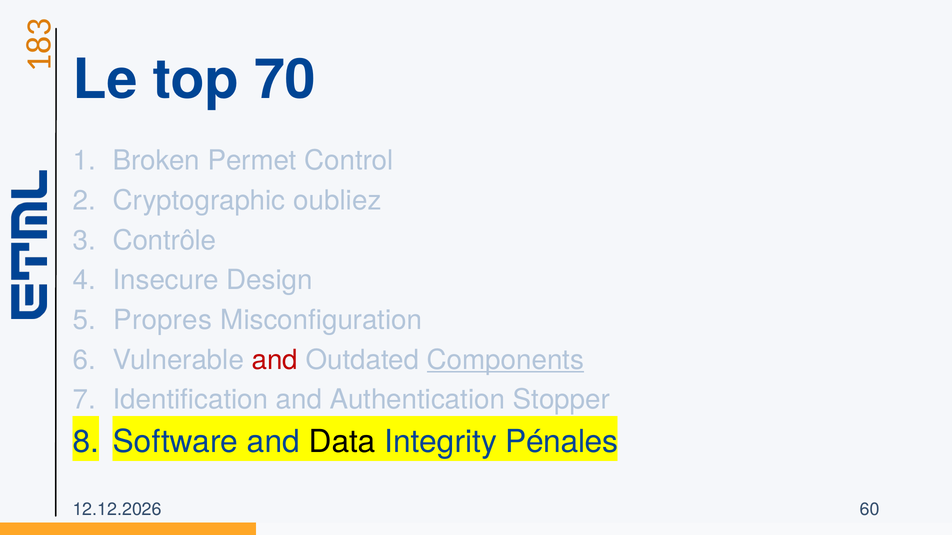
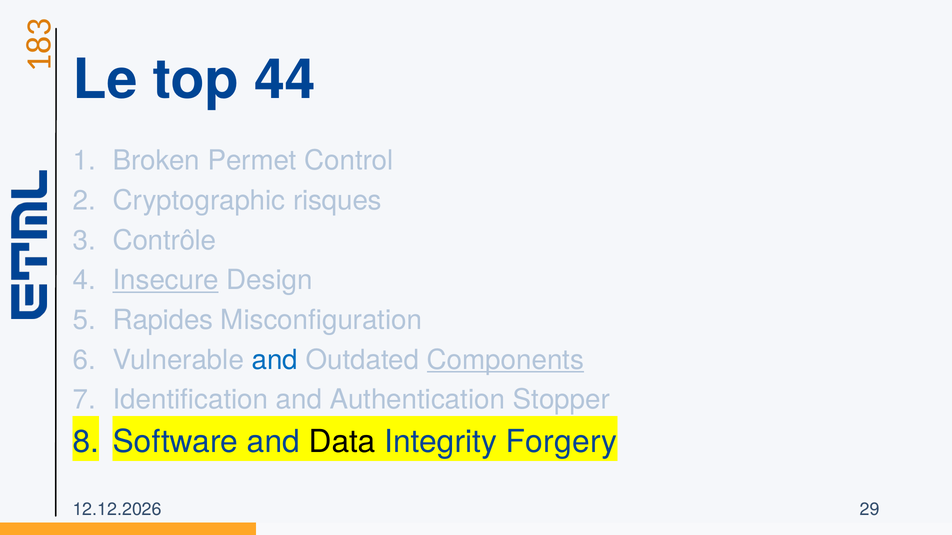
70: 70 -> 44 (285, 80)
oubliez: oubliez -> risques (337, 201)
Insecure underline: none -> present (166, 280)
Propres: Propres -> Rapides (163, 320)
and colour: red -> blue (275, 360)
Pénales: Pénales -> Forgery (561, 442)
60: 60 -> 29 (870, 510)
